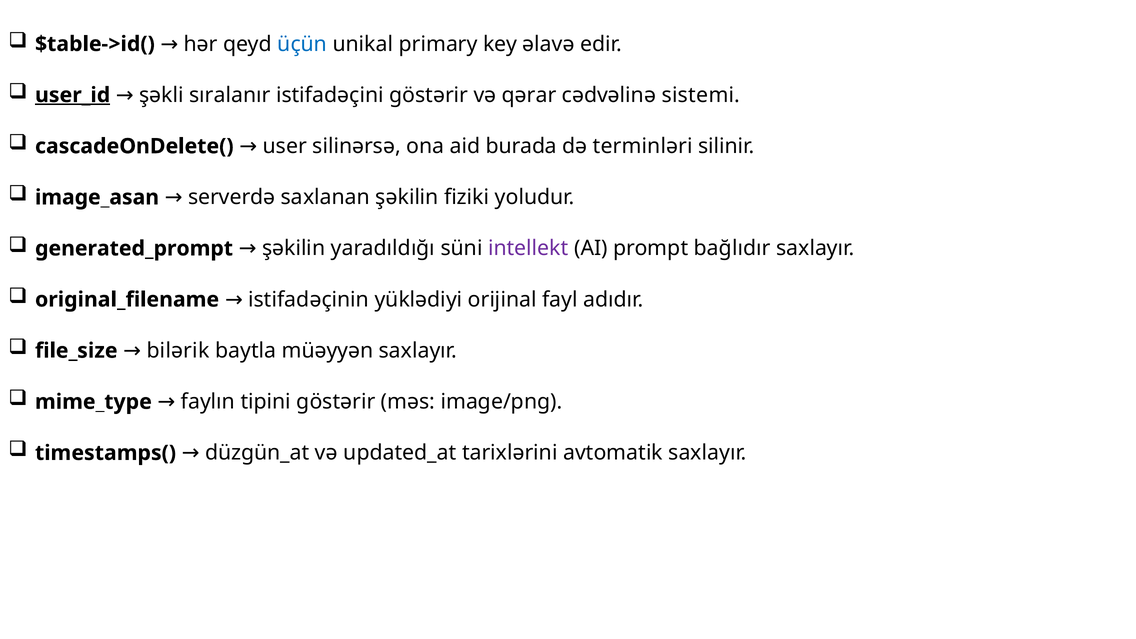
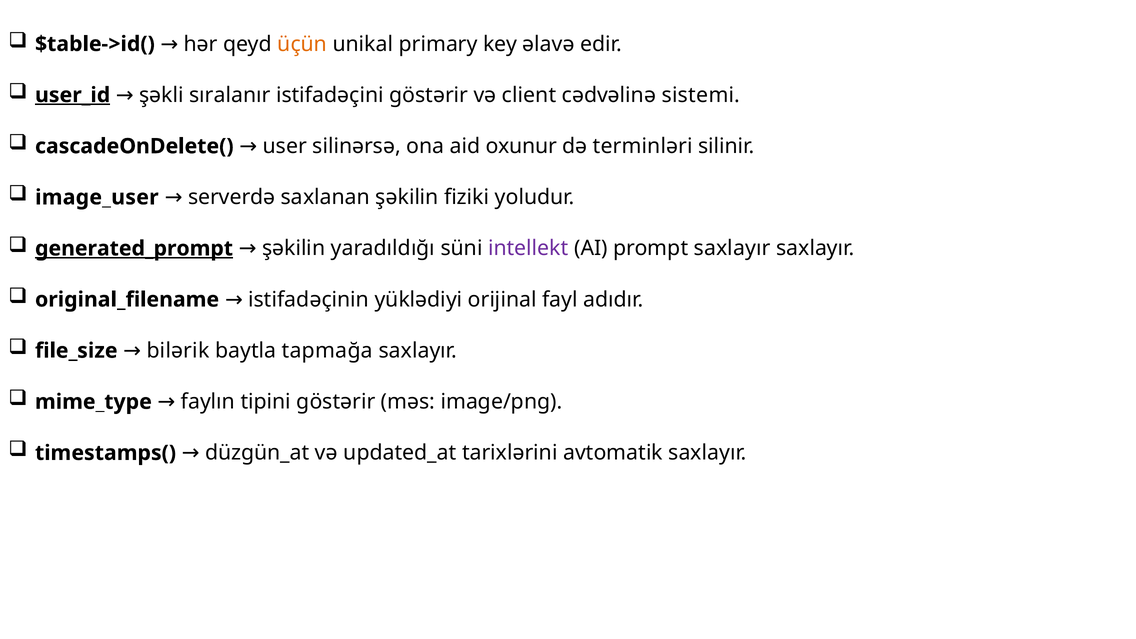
üçün colour: blue -> orange (302, 44)
qərar: qərar -> client (529, 95)
burada: burada -> oxunur (521, 146)
image_asan: image_asan -> image_user (97, 197)
generated_prompt underline: none -> present (134, 248)
prompt bağlıdır: bağlıdır -> saxlayır (732, 248)
müəyyən: müəyyən -> tapmağa (327, 351)
